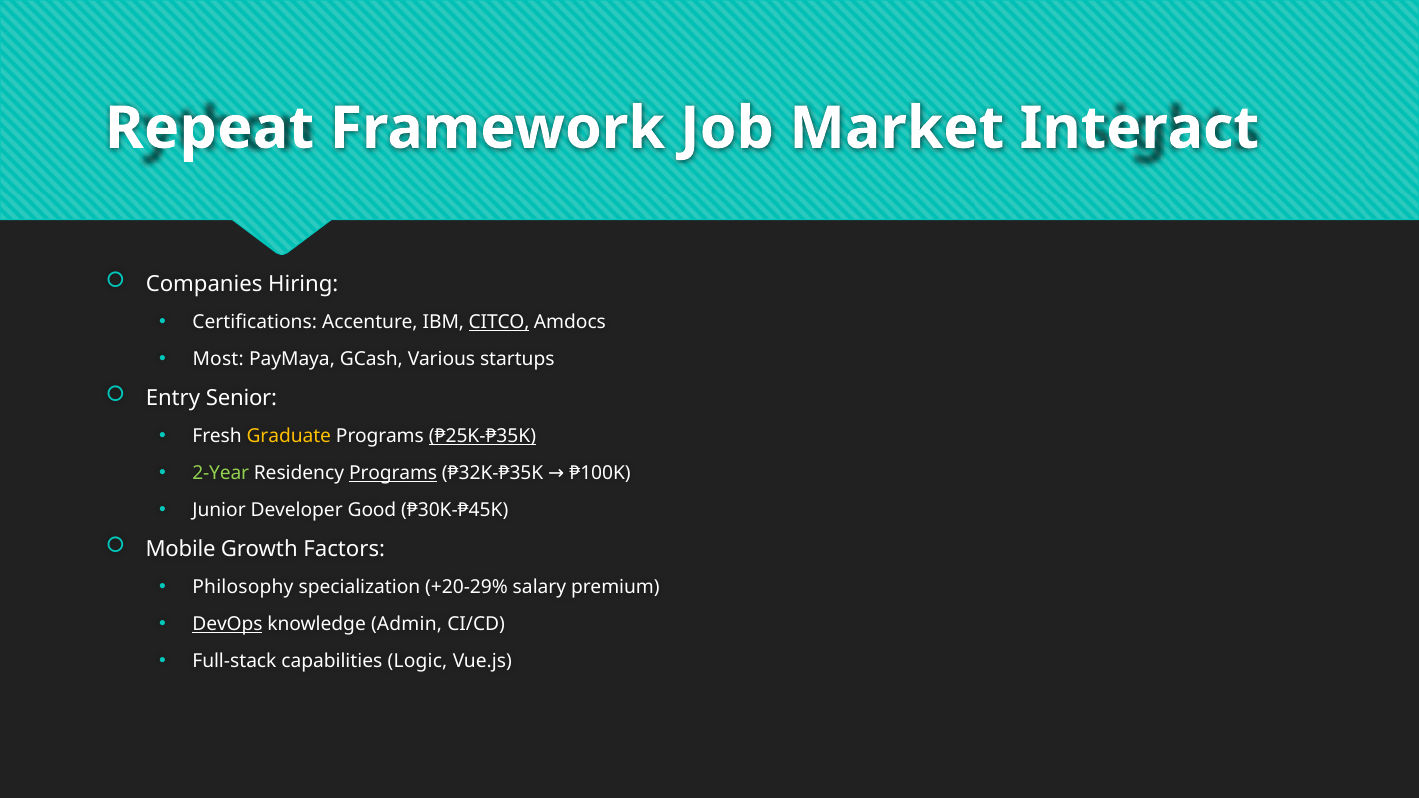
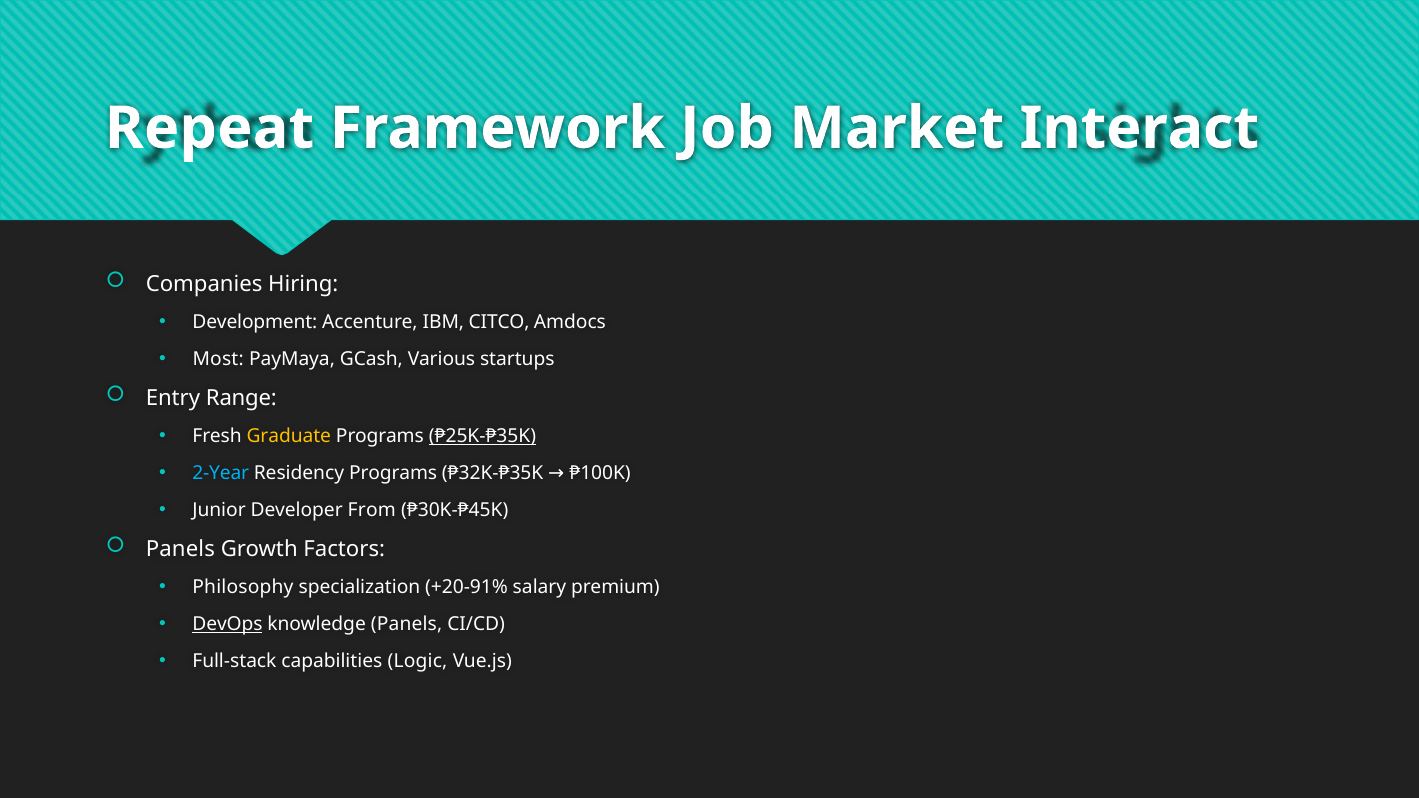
Certifications: Certifications -> Development (255, 322)
CITCO underline: present -> none (499, 322)
Senior: Senior -> Range (241, 398)
2-Year colour: light green -> light blue (221, 473)
Programs underline: present -> none (393, 473)
Good: Good -> From (372, 510)
Mobile: Mobile -> Panels (180, 549)
+20-29%: +20-29% -> +20-91% (466, 588)
knowledge Admin: Admin -> Panels (407, 624)
